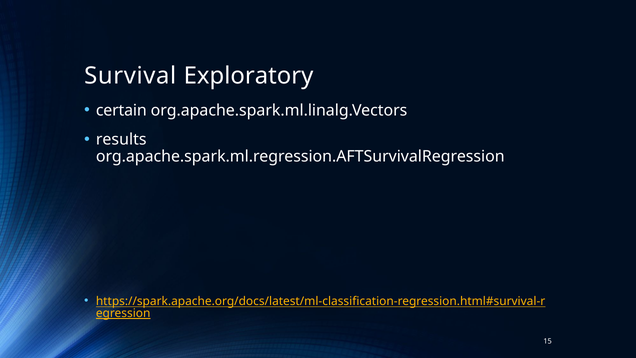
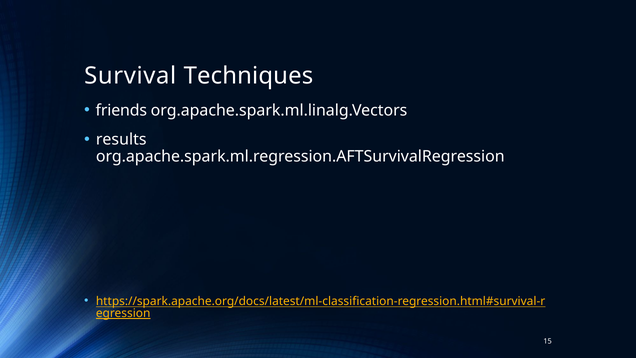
Exploratory: Exploratory -> Techniques (248, 76)
certain: certain -> friends (121, 110)
